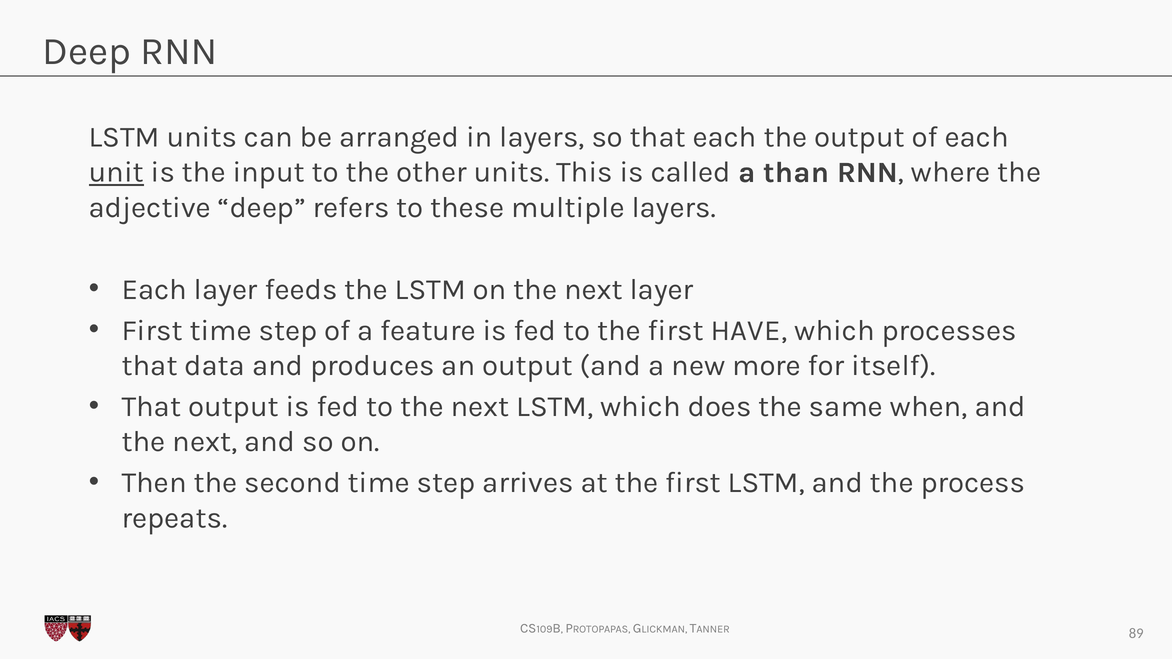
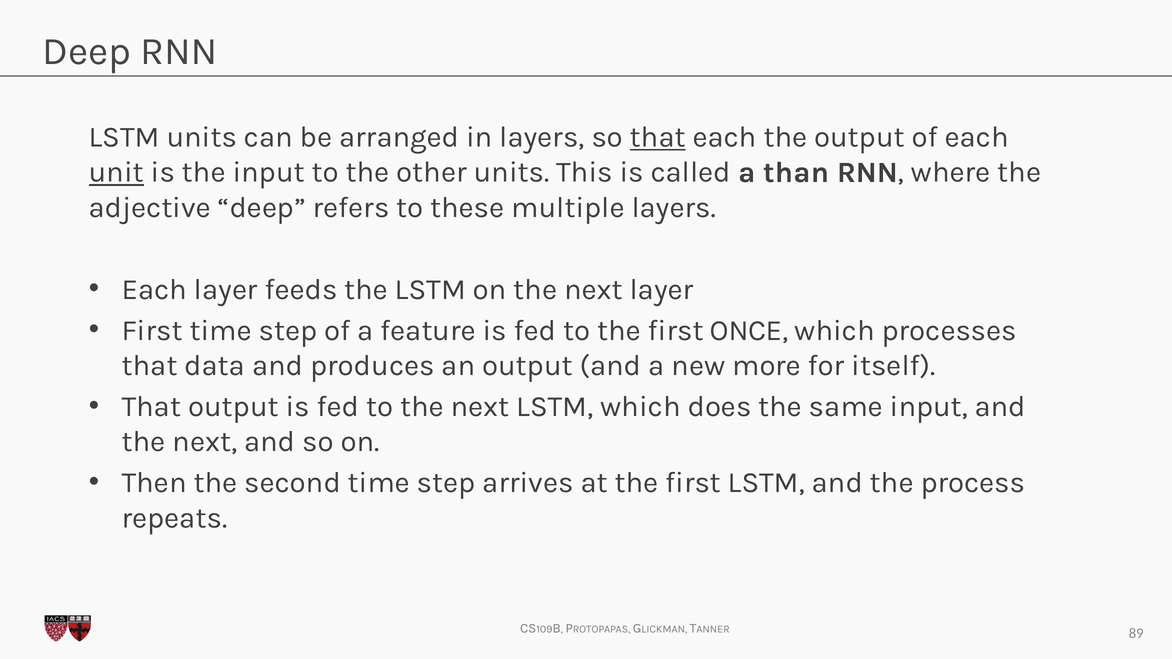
that underline: none -> present (658, 137)
HAVE: HAVE -> ONCE (749, 331)
same when: when -> input (929, 407)
